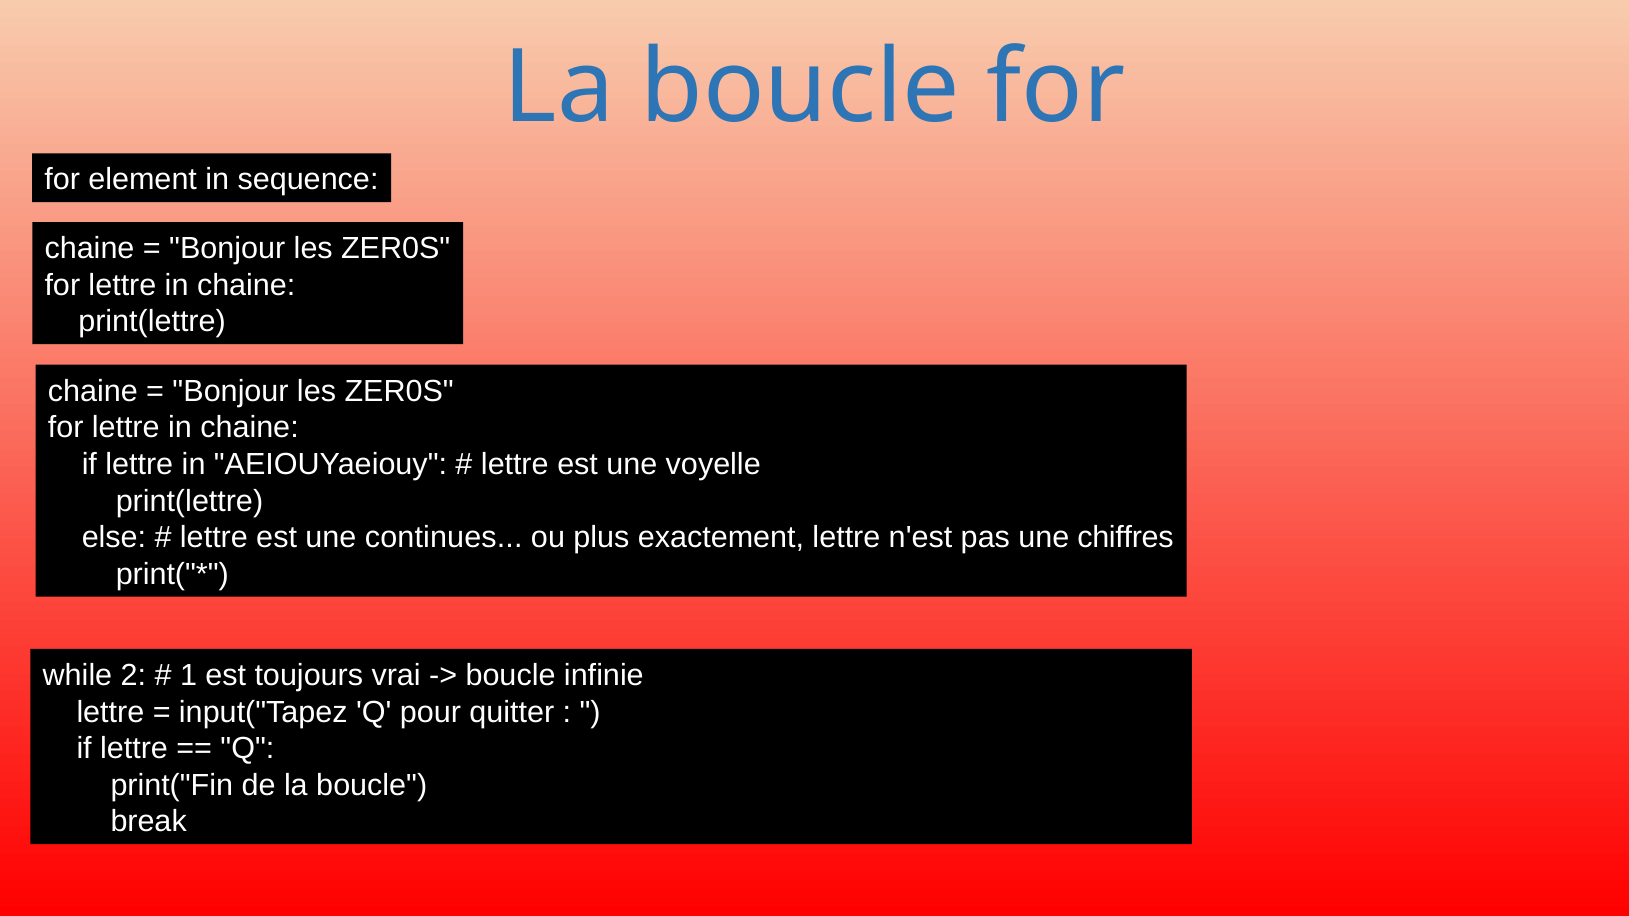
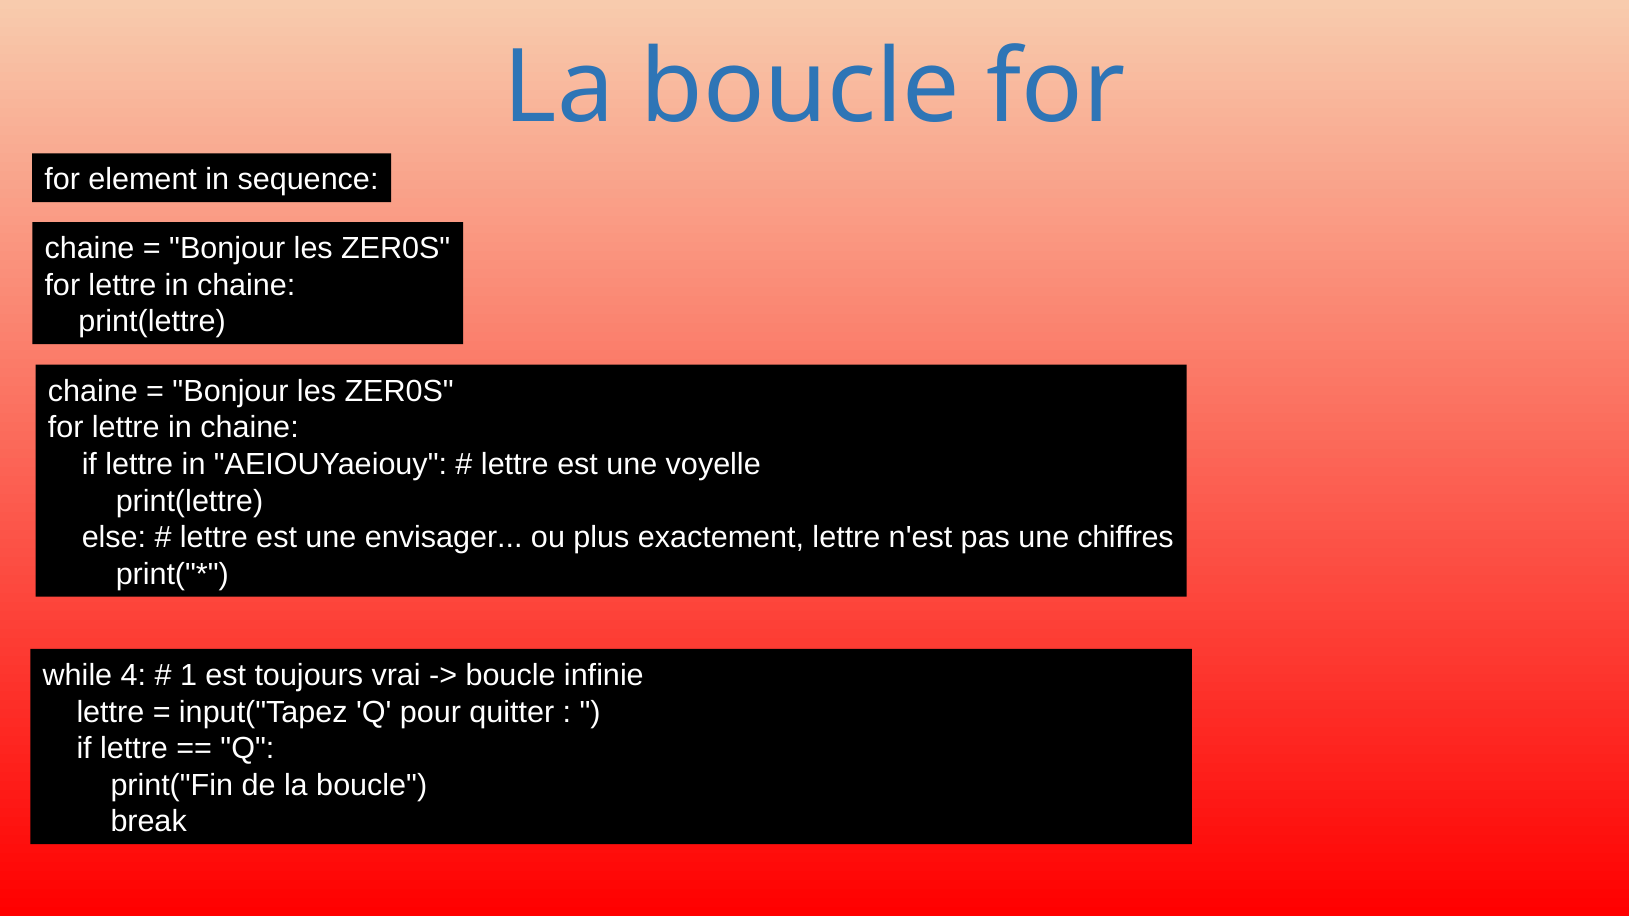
continues: continues -> envisager (444, 538)
2: 2 -> 4 (133, 676)
